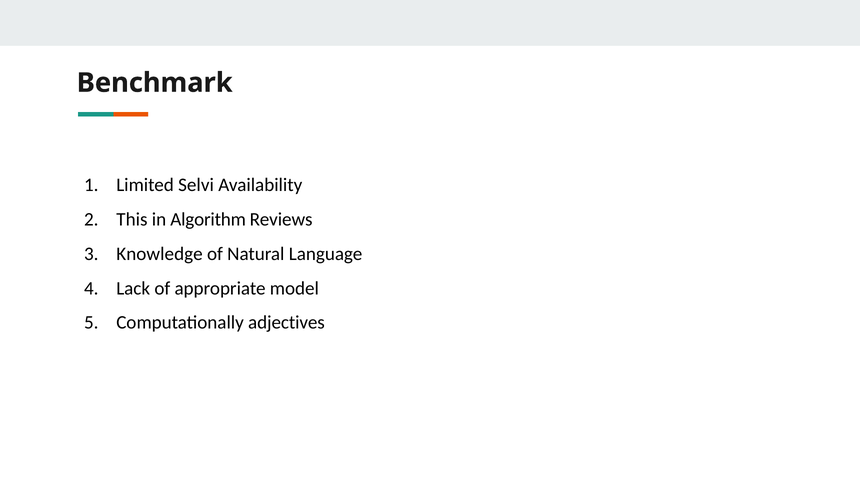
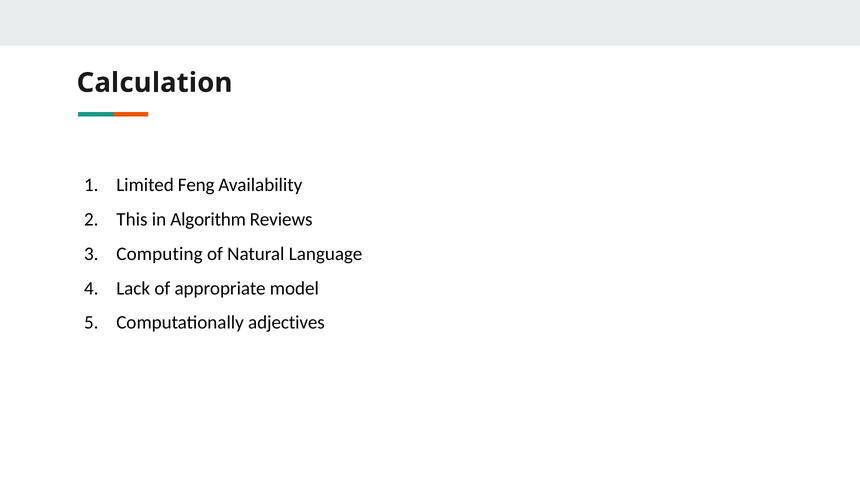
Benchmark: Benchmark -> Calculation (155, 83)
Selvi: Selvi -> Feng (196, 185)
Knowledge: Knowledge -> Computing (159, 254)
